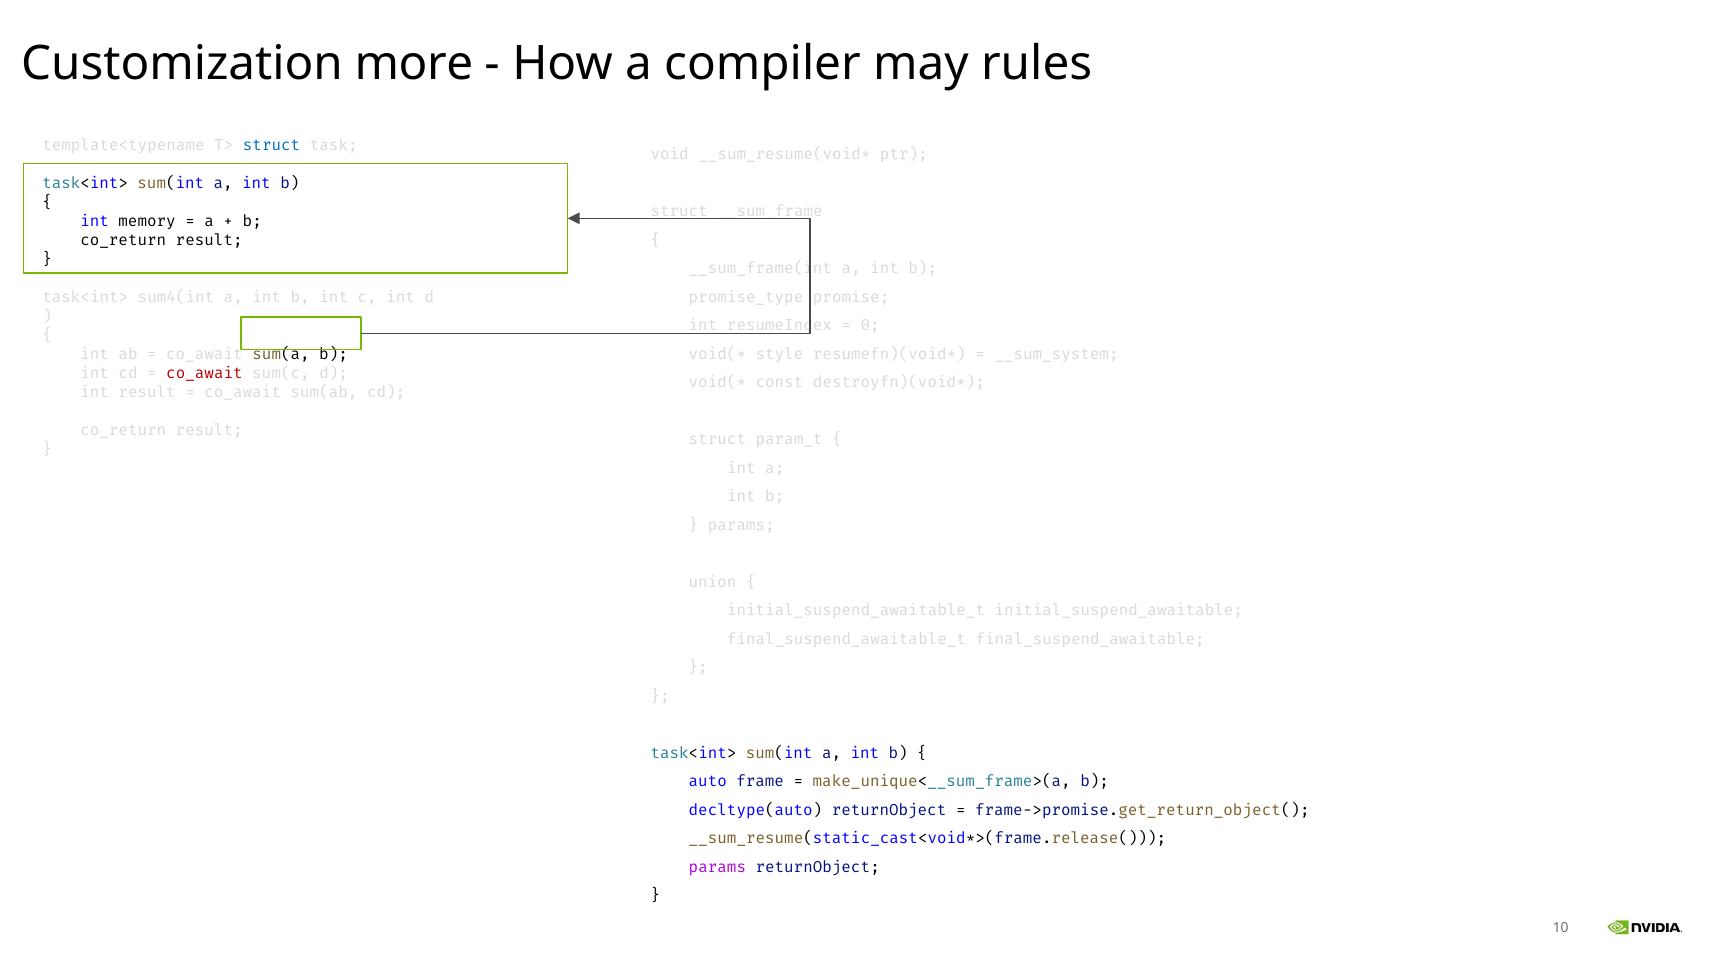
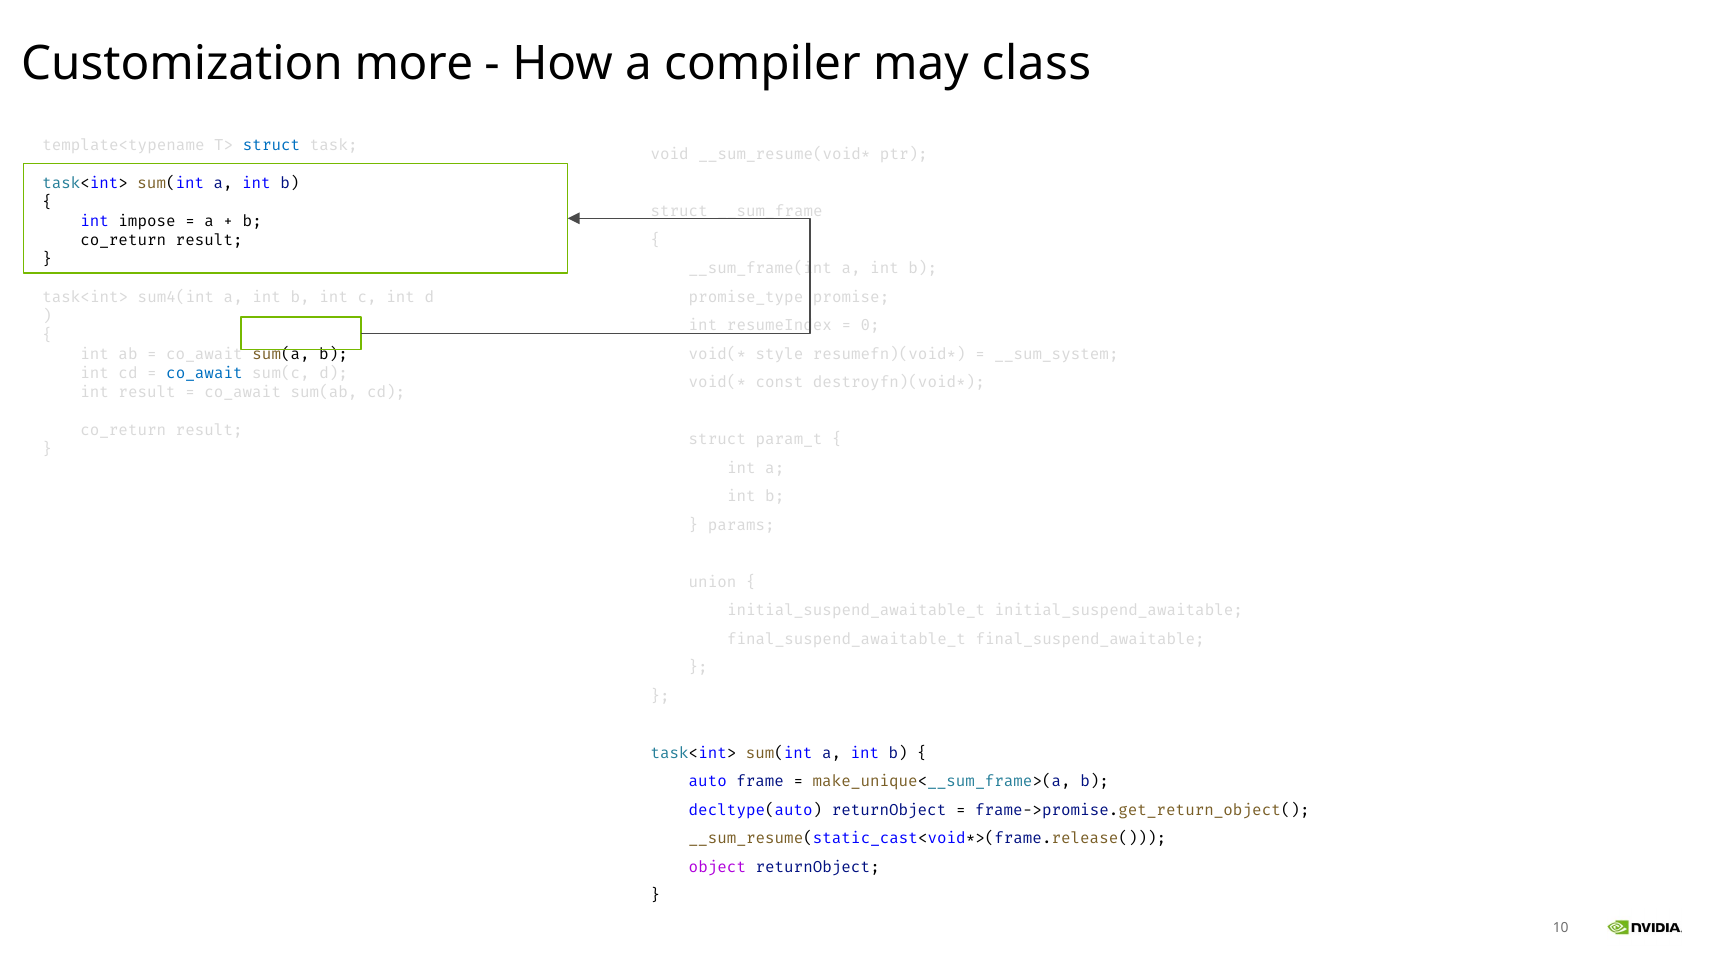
rules: rules -> class (1036, 63)
memory: memory -> impose (147, 221)
co_await colour: red -> blue (204, 373)
params: params -> object (717, 867)
